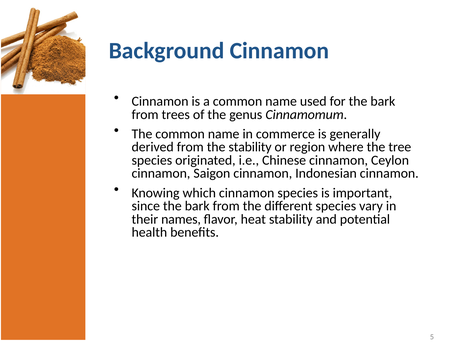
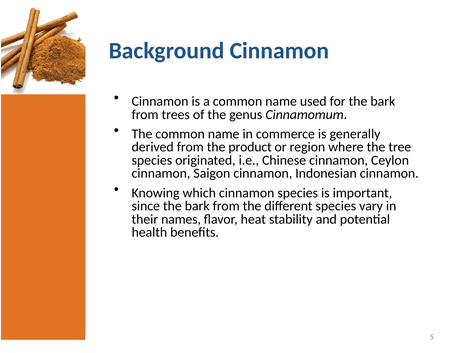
the stability: stability -> product (250, 147)
